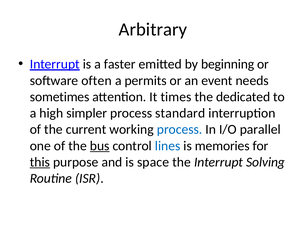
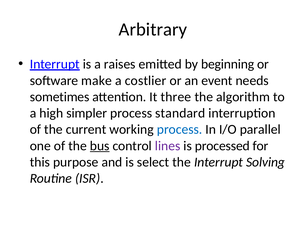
faster: faster -> raises (120, 64)
often: often -> make (97, 81)
permits: permits -> costlier (146, 81)
times: times -> three (176, 97)
dedicated: dedicated -> algorithm (243, 97)
lines colour: blue -> purple (168, 146)
memories: memories -> processed (222, 146)
this underline: present -> none (40, 162)
space: space -> select (153, 162)
